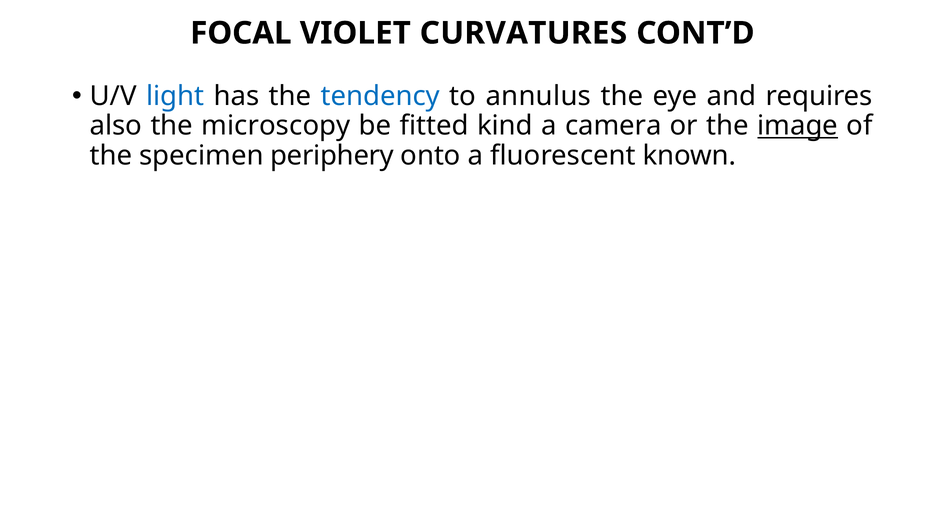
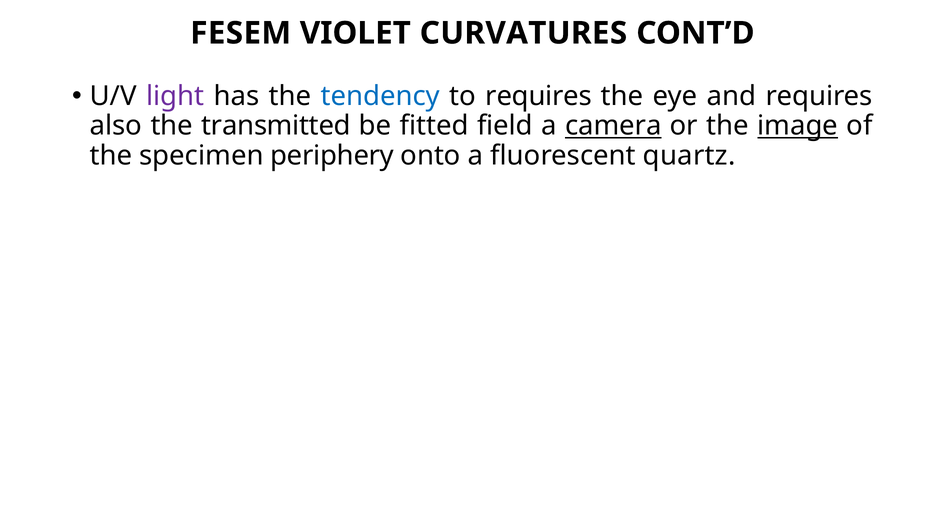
FOCAL: FOCAL -> FESEM (241, 33)
light colour: blue -> purple (175, 96)
to annulus: annulus -> requires (539, 96)
microscopy: microscopy -> transmitted (276, 126)
kind: kind -> field (505, 126)
camera underline: none -> present (613, 126)
known: known -> quartz (689, 156)
